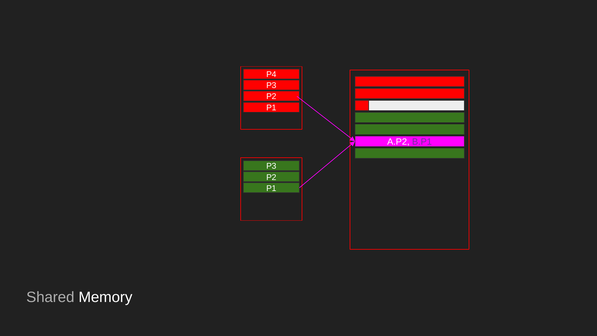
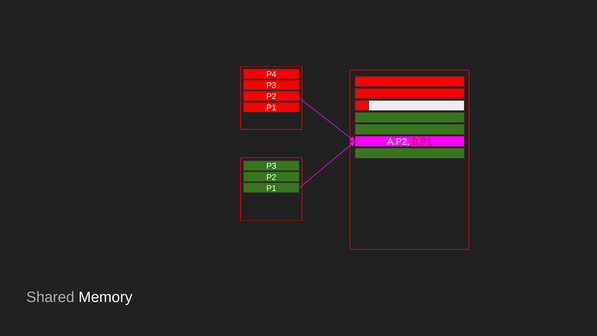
B.P1 colour: purple -> red (422, 142)
